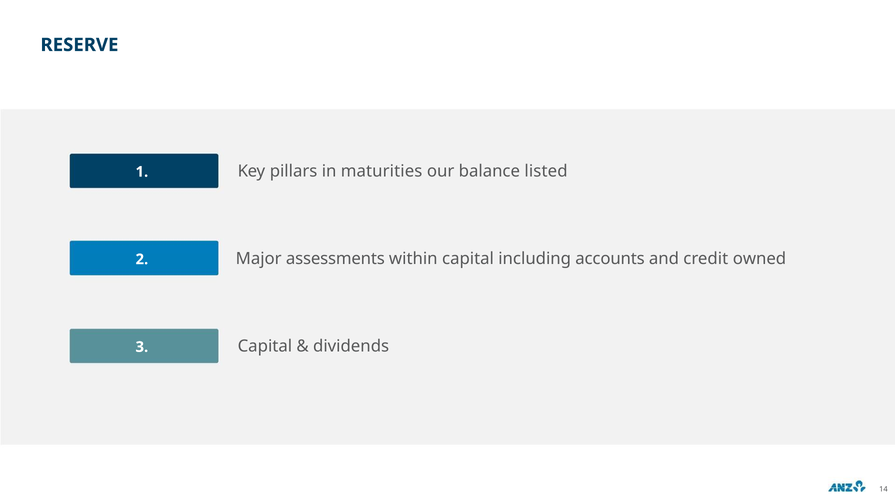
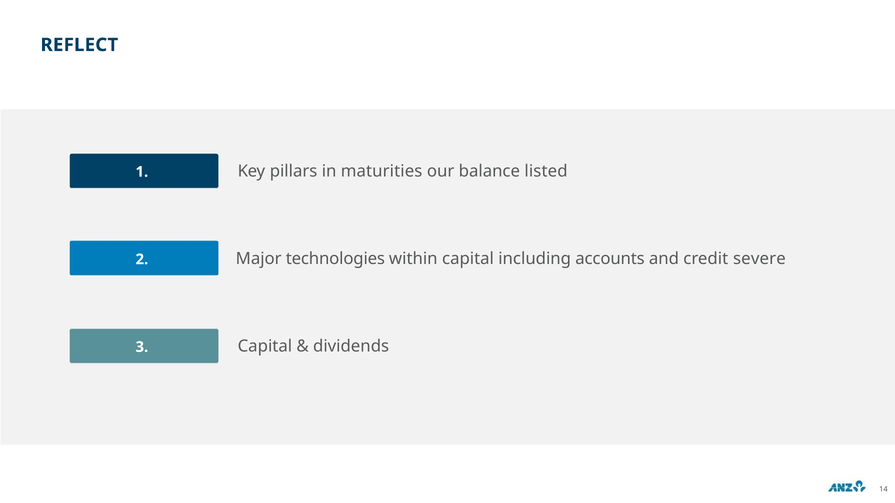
RESERVE: RESERVE -> REFLECT (79, 45)
assessments: assessments -> technologies (335, 259)
owned: owned -> severe (759, 259)
